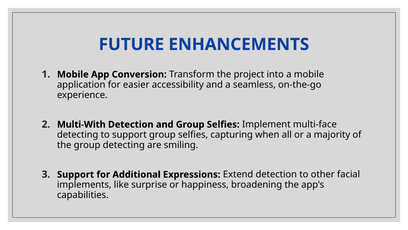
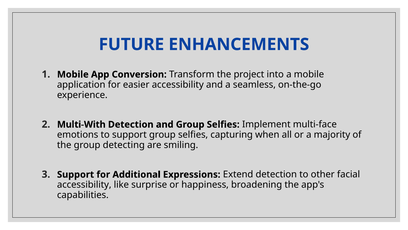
detecting: detecting -> emotions (78, 135)
implements: implements -> accessibility (84, 185)
